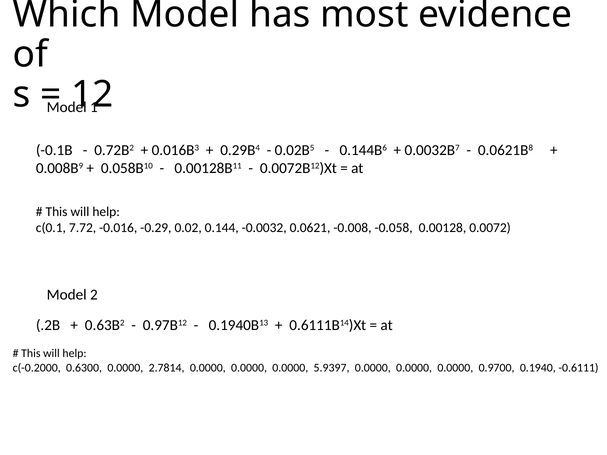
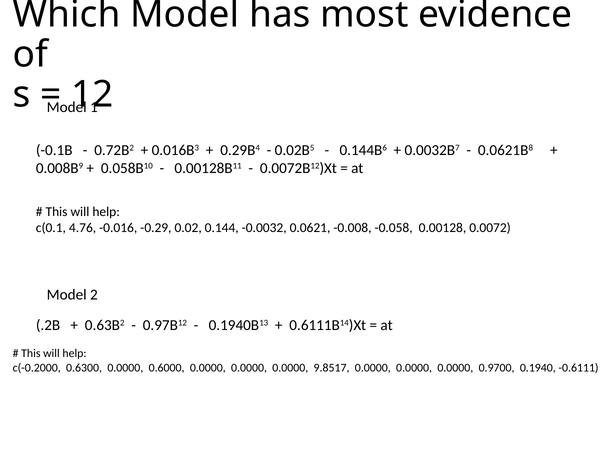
7.72: 7.72 -> 4.76 (83, 228)
2.7814: 2.7814 -> 0.6000 (167, 368)
5.9397: 5.9397 -> 9.8517 (332, 368)
